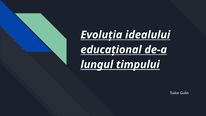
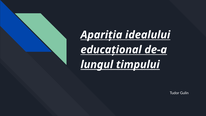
Evoluția: Evoluția -> Apariția (101, 35)
